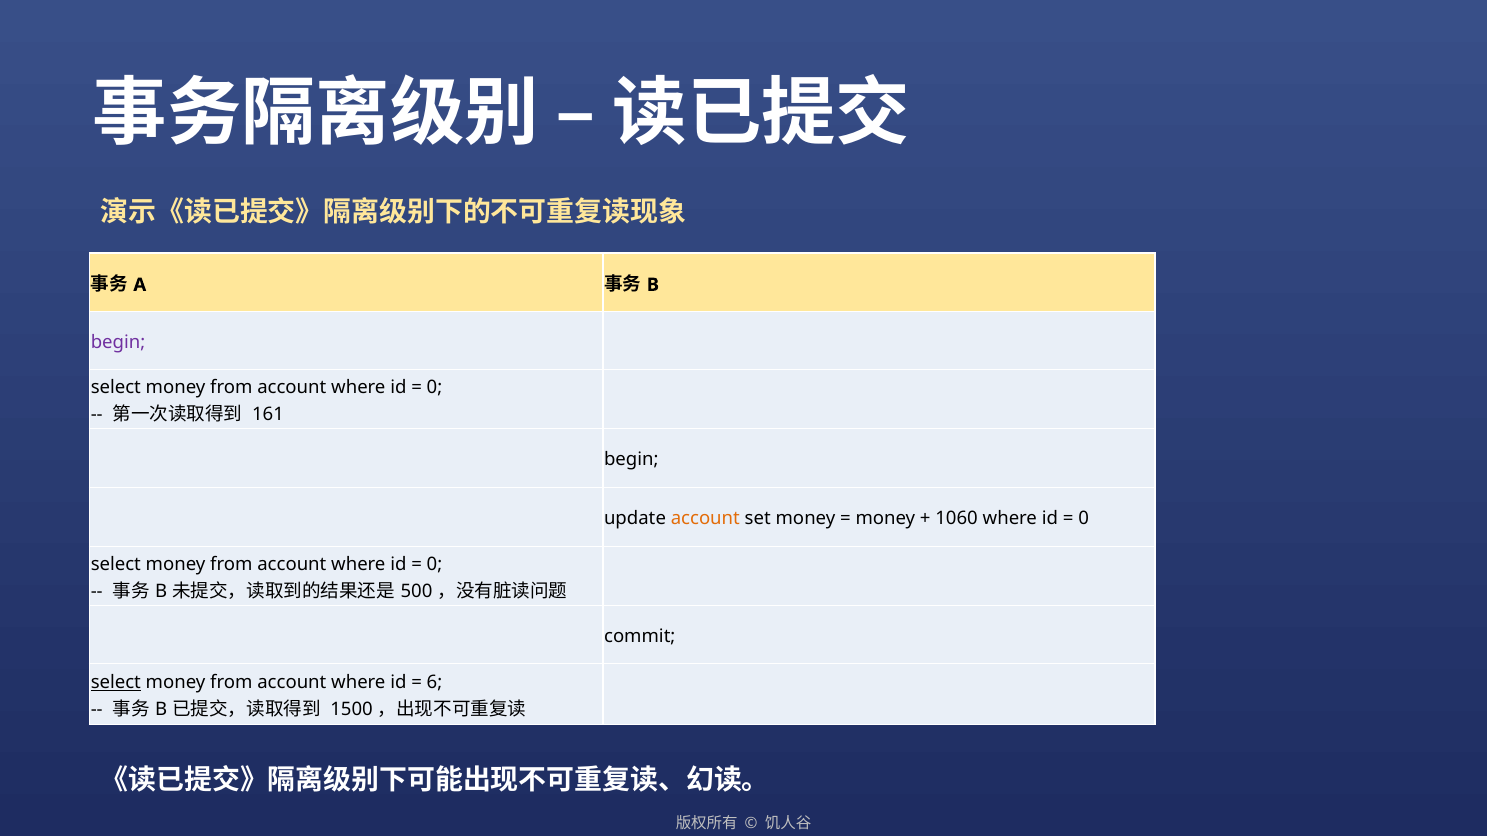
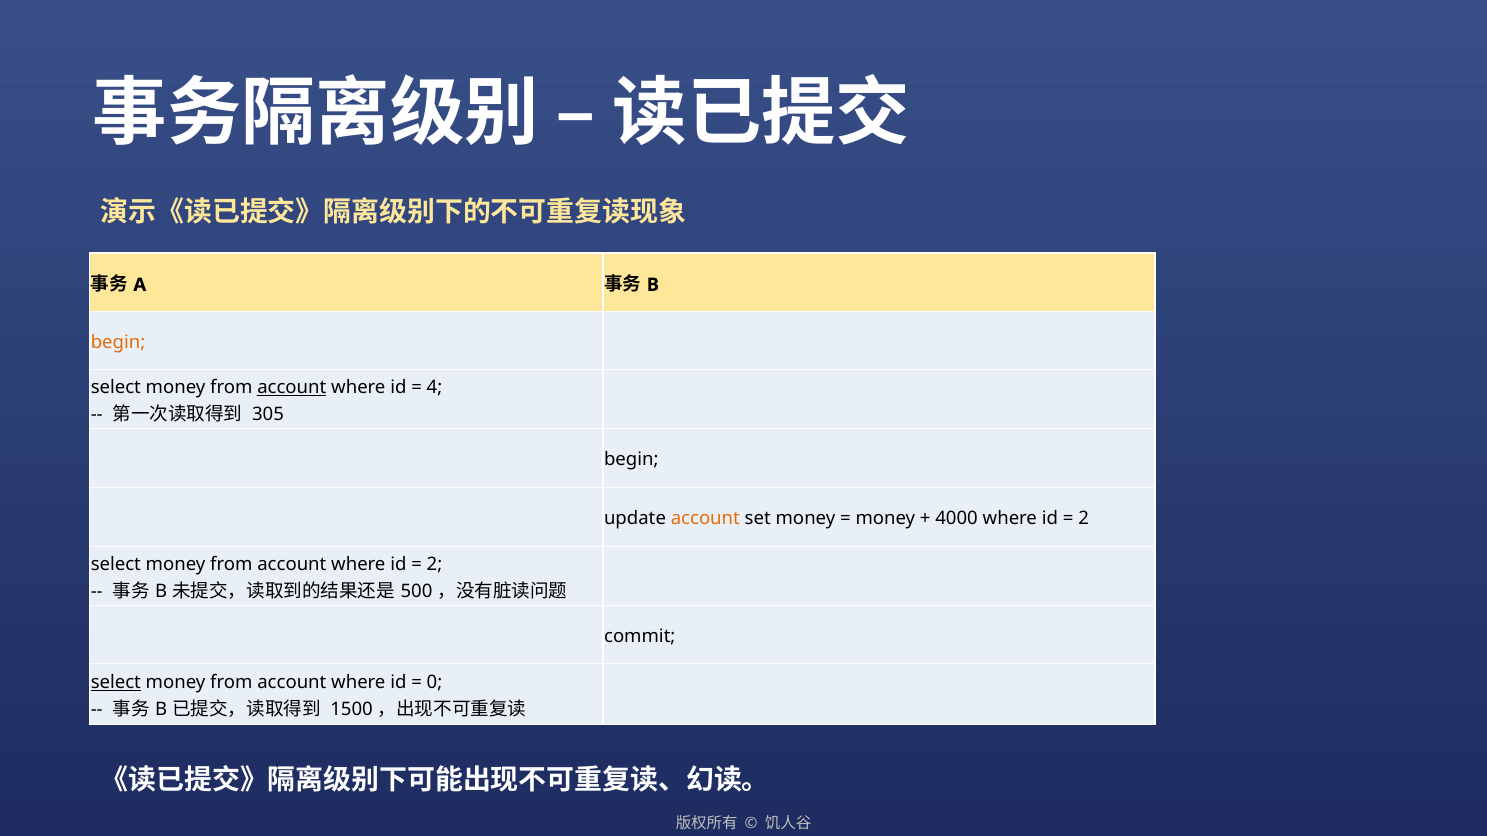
begin colour: purple -> orange (118, 342)
account underline: none -> present (292, 388)
0: 0 -> 4 (435, 388)
161: 161 -> 305 (268, 415)
1060: 1060 -> 4000 (957, 519)
0: 0 -> 2 (1084, 519)
0: 0 -> 2 (435, 564)
6: 6 -> 0 (435, 683)
